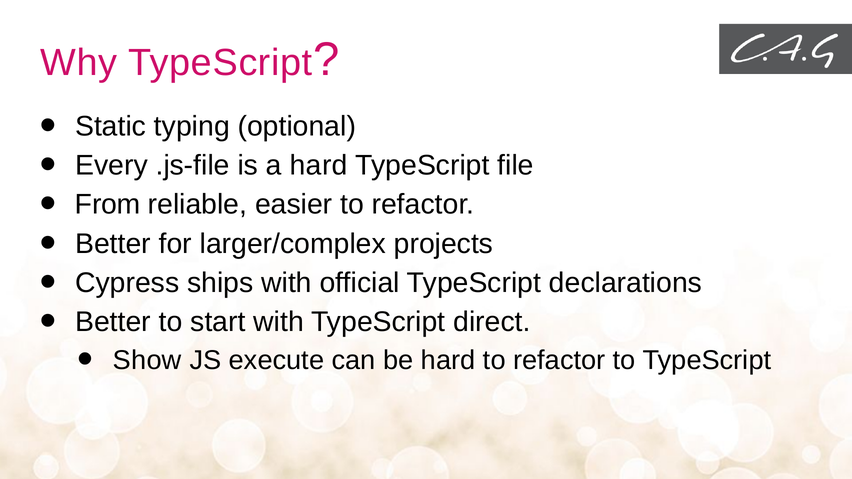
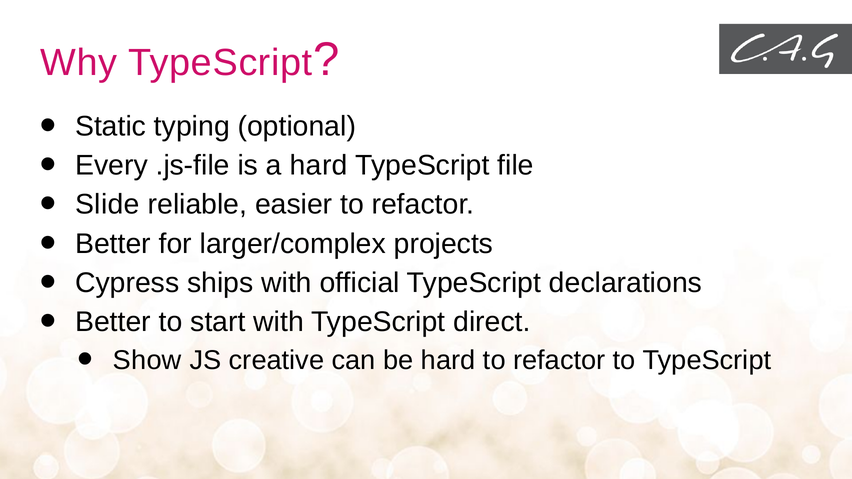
From: From -> Slide (107, 205)
execute: execute -> creative (277, 360)
